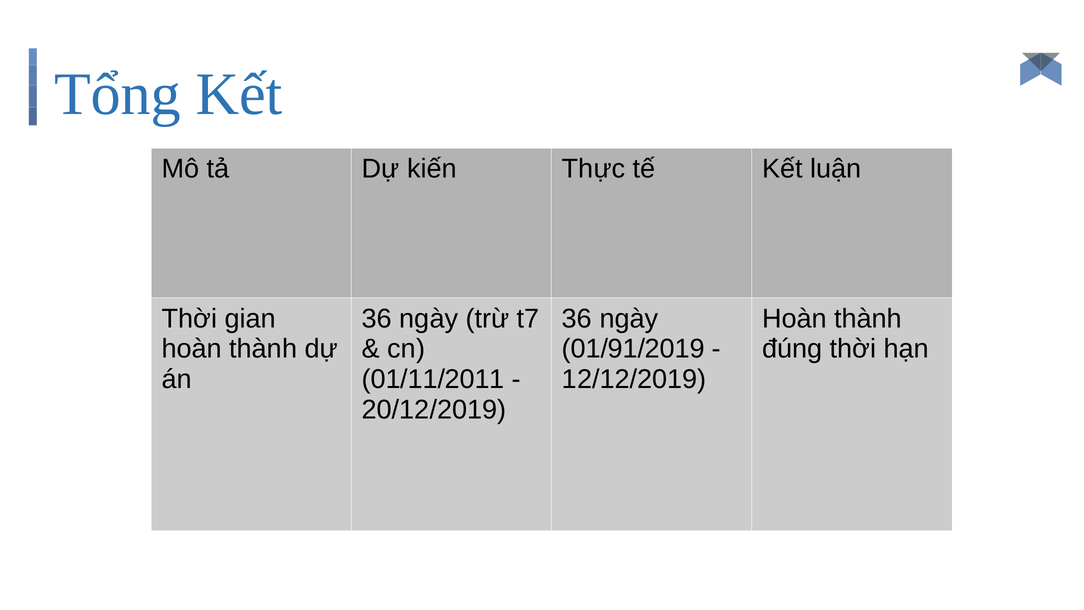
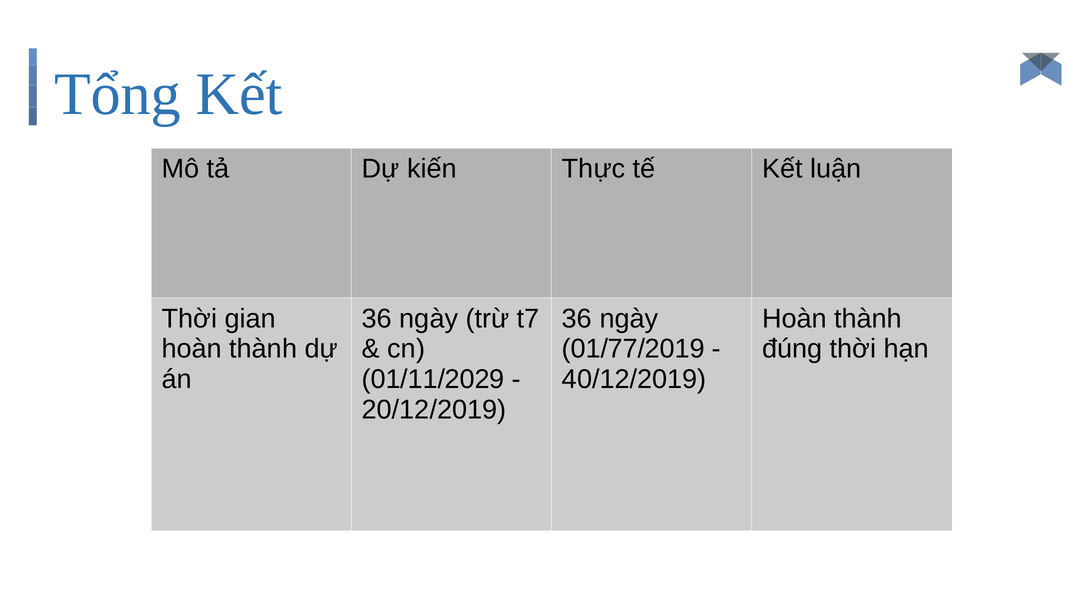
01/91/2019: 01/91/2019 -> 01/77/2019 (633, 349)
01/11/2011: 01/11/2011 -> 01/11/2029 (433, 379)
12/12/2019: 12/12/2019 -> 40/12/2019 (634, 379)
